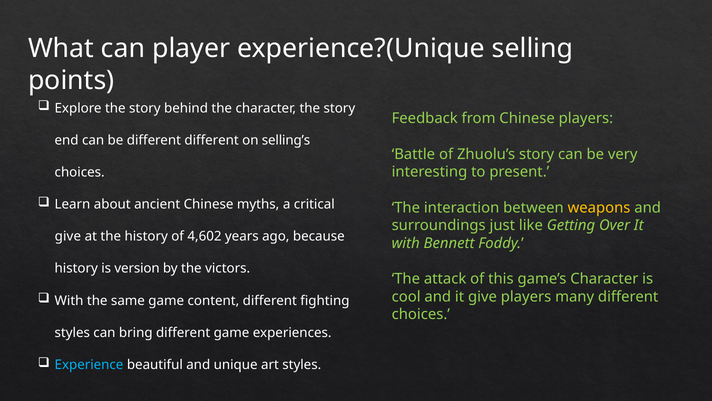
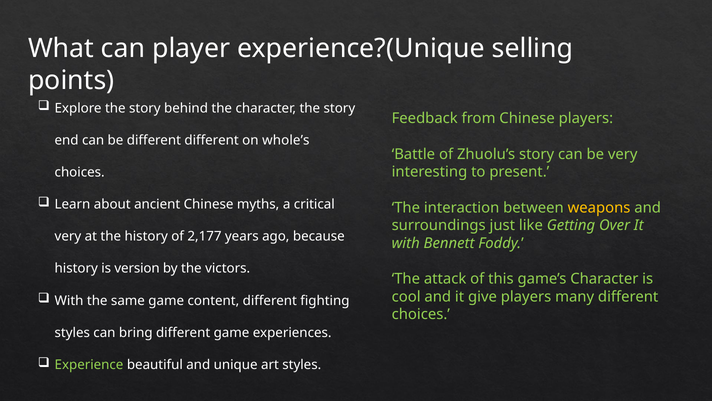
selling’s: selling’s -> whole’s (286, 140)
give: give -> very (68, 236)
4,602: 4,602 -> 2,177 (204, 236)
Experience colour: light blue -> light green (89, 364)
